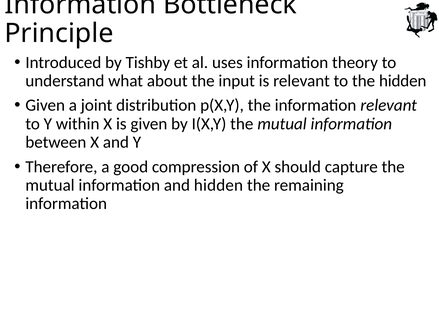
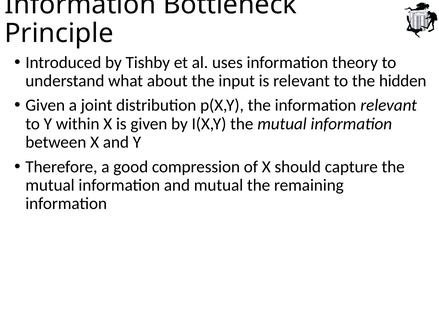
and hidden: hidden -> mutual (219, 185)
